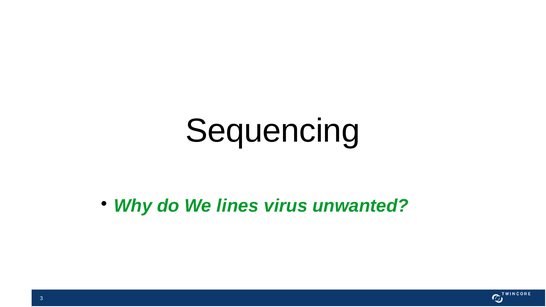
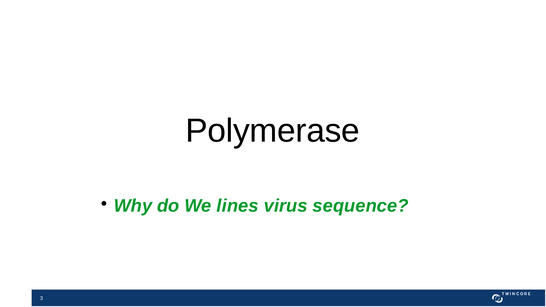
Sequencing: Sequencing -> Polymerase (273, 131)
unwanted: unwanted -> sequence (361, 206)
